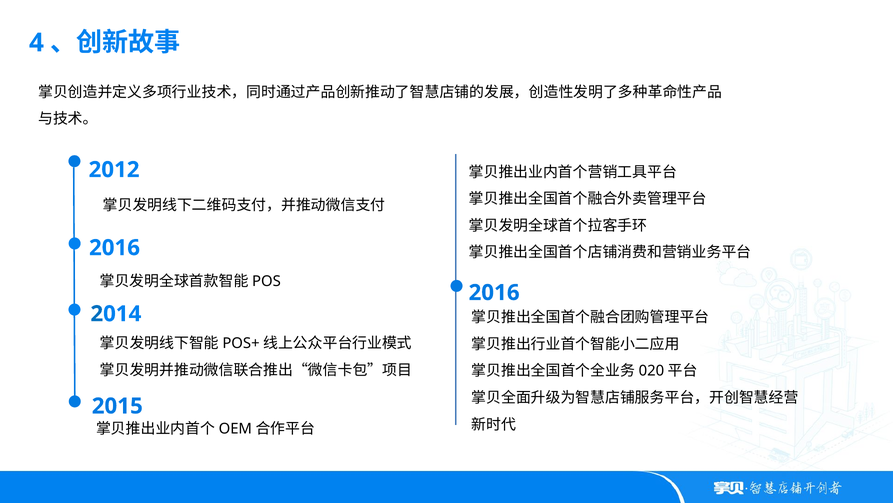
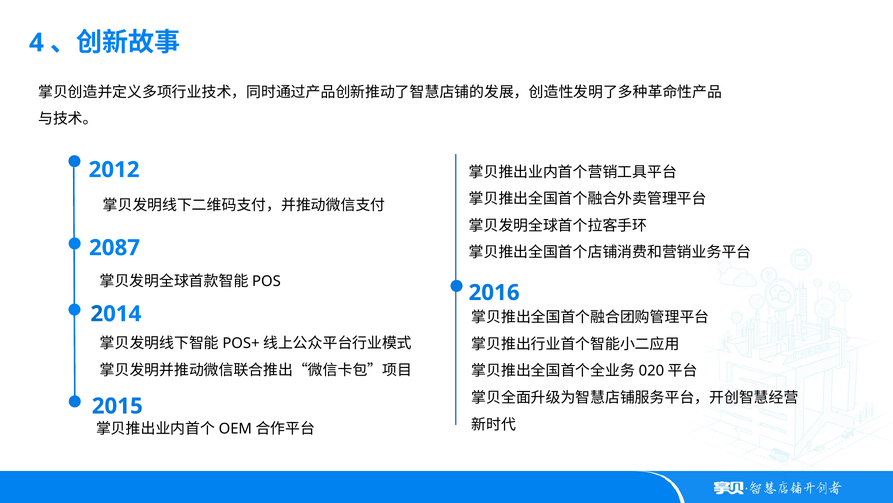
2016: 2016 -> 2087 (115, 247)
